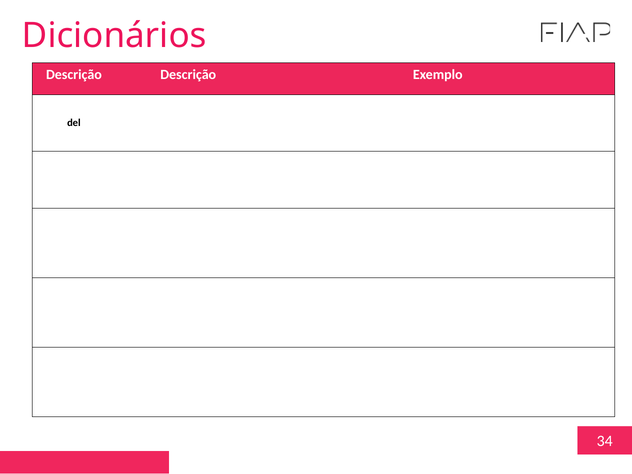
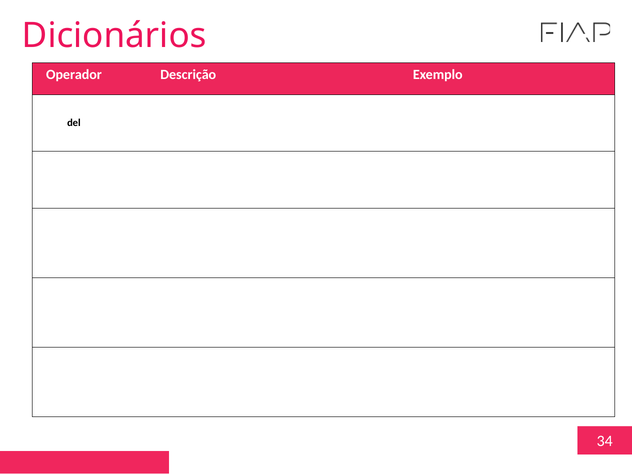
Descrição: Descrição -> Operador (74, 75)
